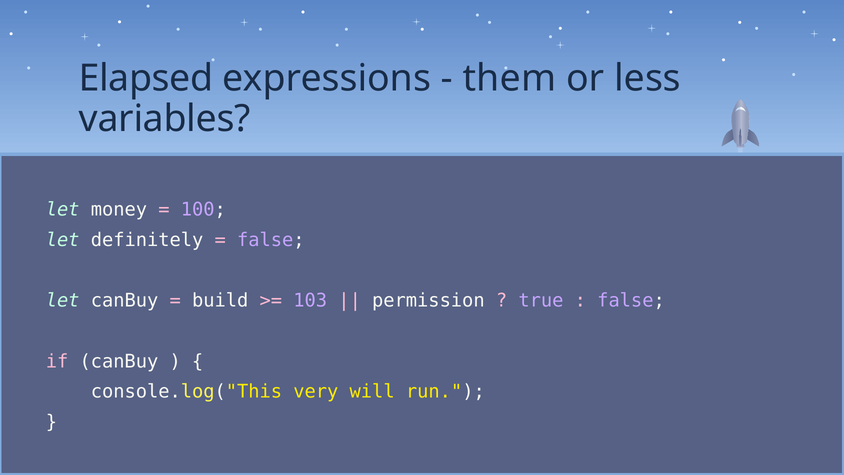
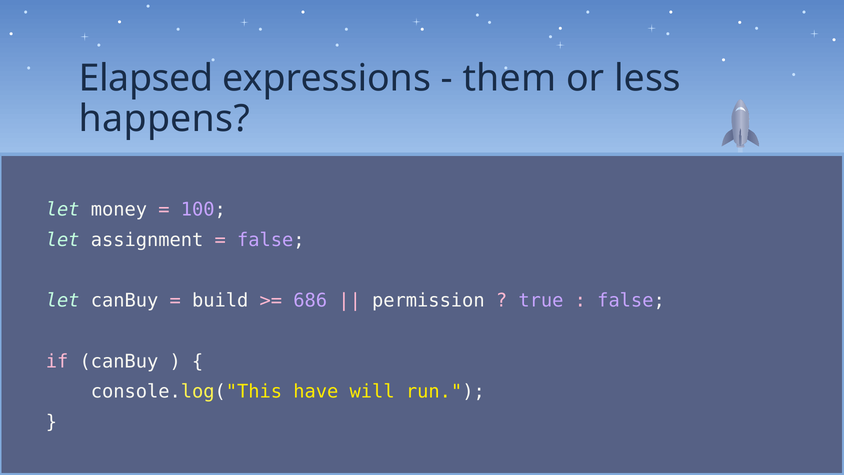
variables: variables -> happens (164, 119)
definitely: definitely -> assignment (147, 240)
103: 103 -> 686 (310, 300)
very: very -> have (316, 391)
